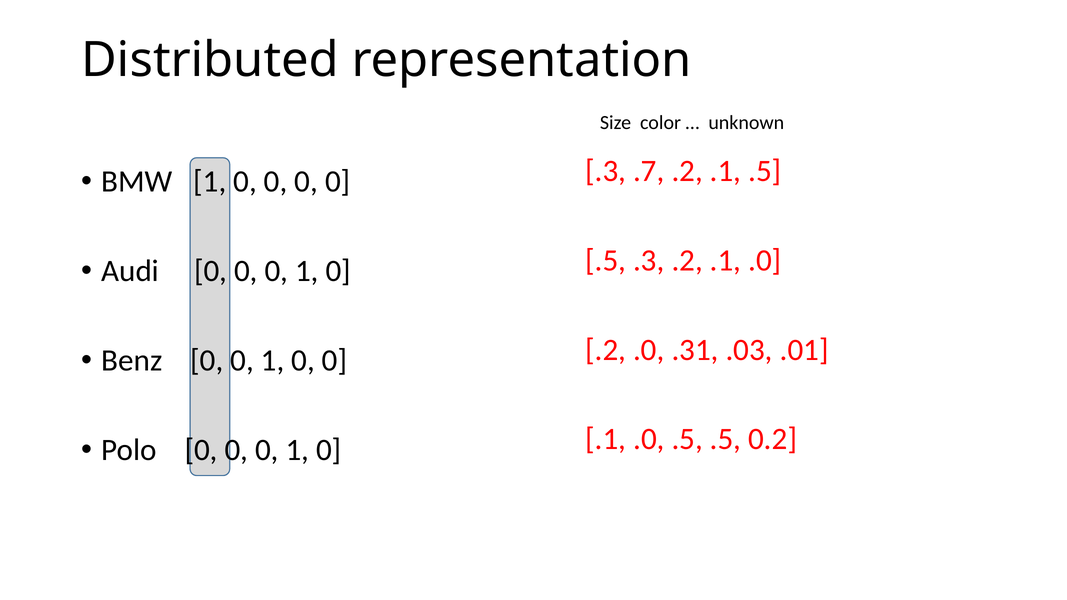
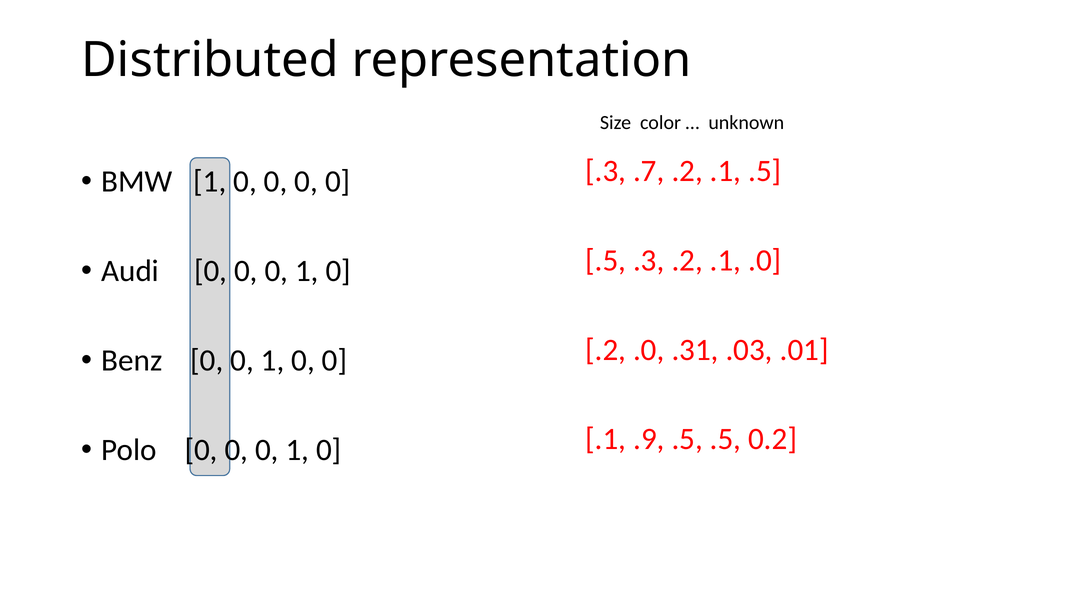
.0: .0 -> .9 (649, 439)
